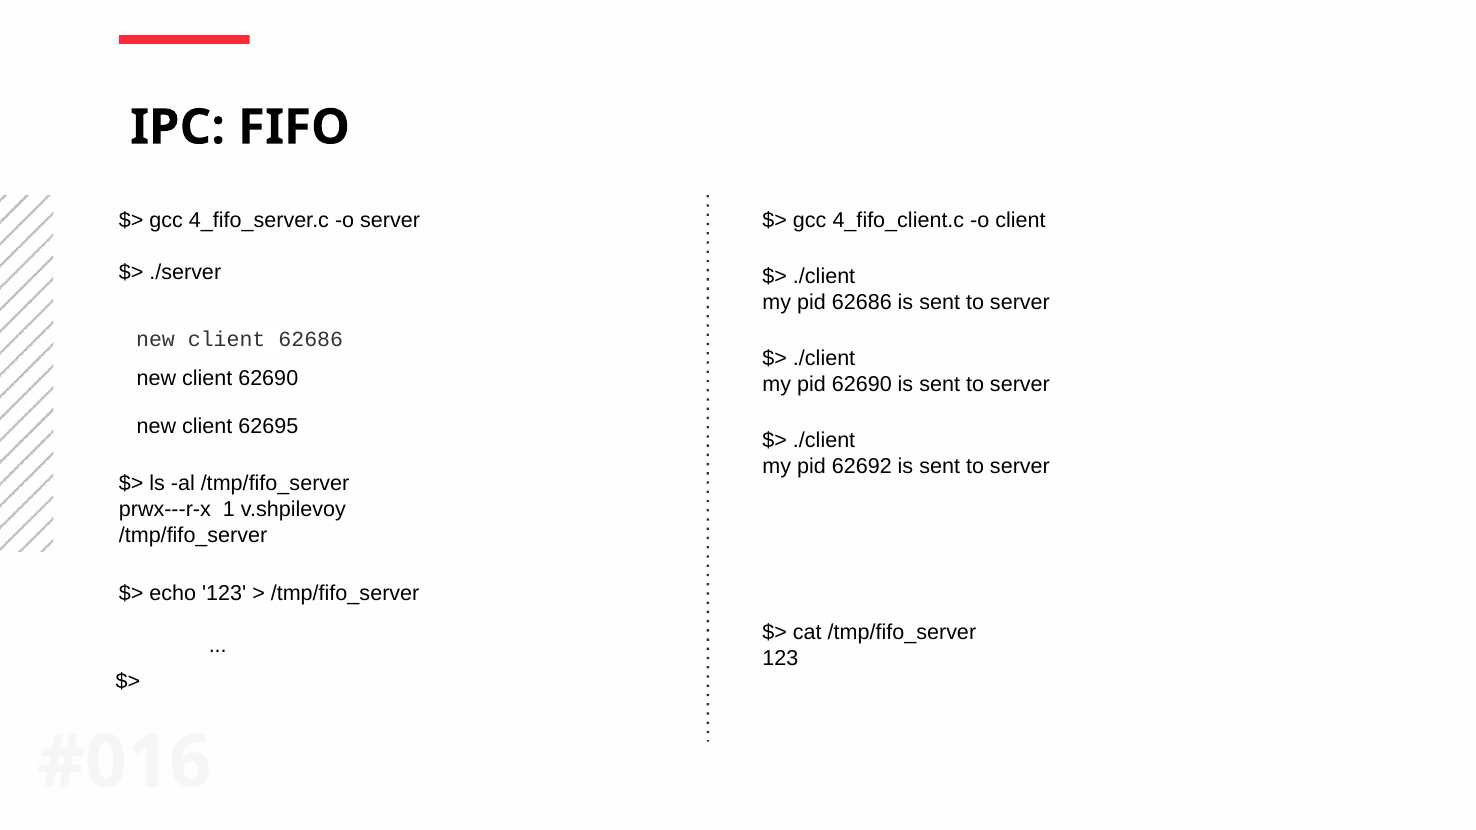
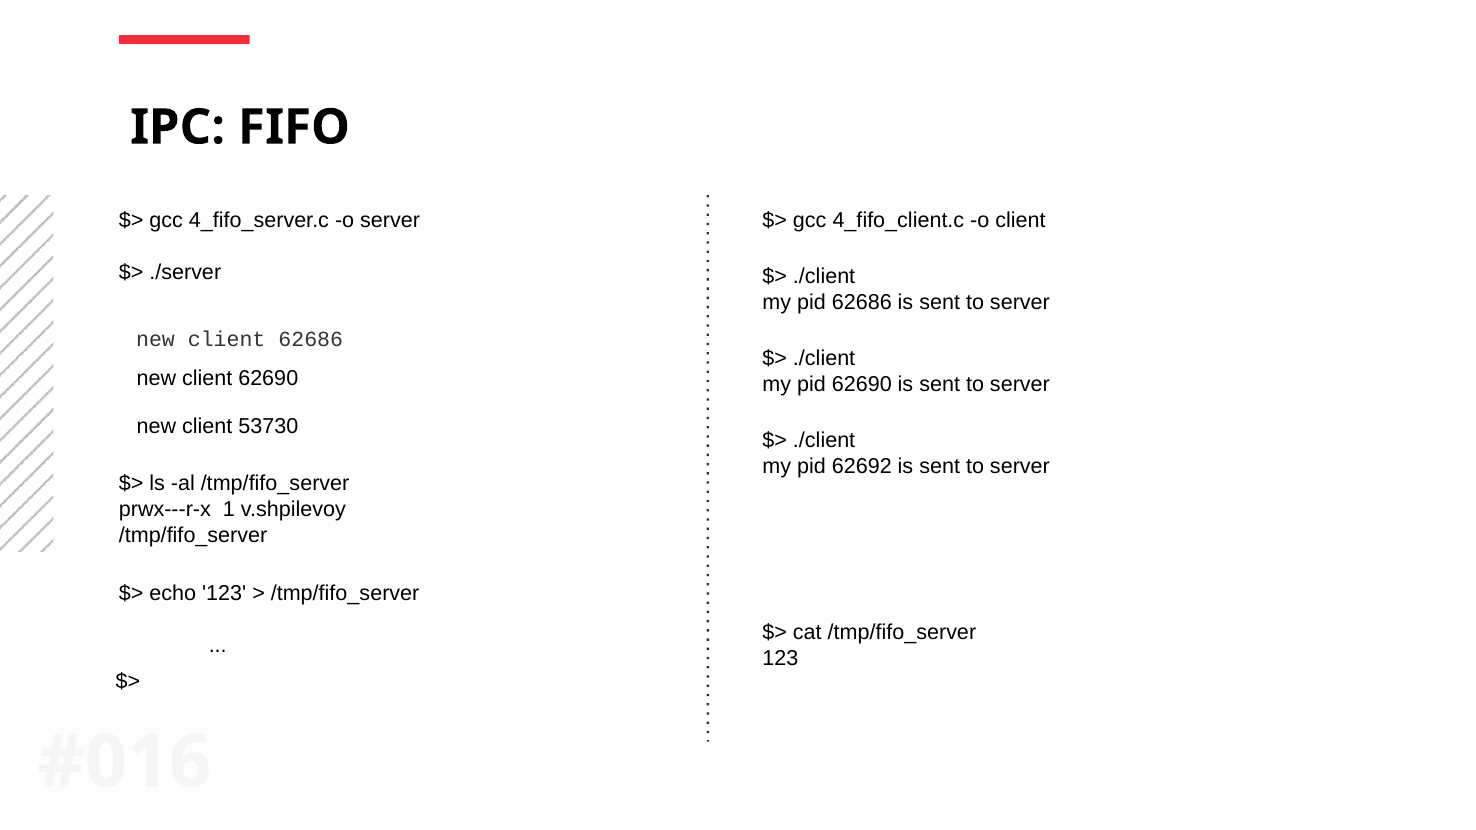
62695: 62695 -> 53730 (268, 427)
